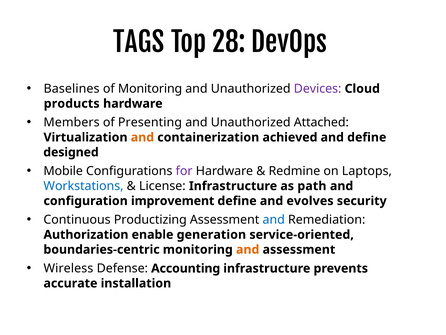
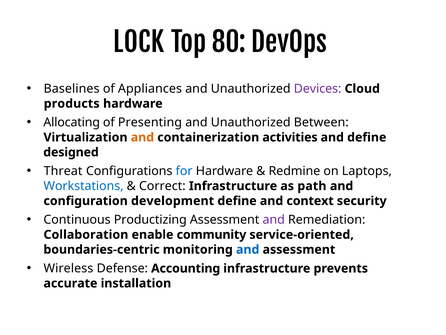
TAGS: TAGS -> LOCK (139, 43)
28: 28 -> 80 (229, 43)
of Monitoring: Monitoring -> Appliances (150, 89)
Members: Members -> Allocating (72, 122)
Attached: Attached -> Between (321, 122)
achieved: achieved -> activities (290, 137)
Mobile: Mobile -> Threat (63, 171)
for colour: purple -> blue (184, 171)
License: License -> Correct (162, 186)
improvement: improvement -> development (173, 201)
evolves: evolves -> context (310, 201)
and colour: blue -> purple (274, 219)
Authorization: Authorization -> Collaboration (86, 234)
generation: generation -> community (211, 234)
and colour: orange -> blue (248, 249)
